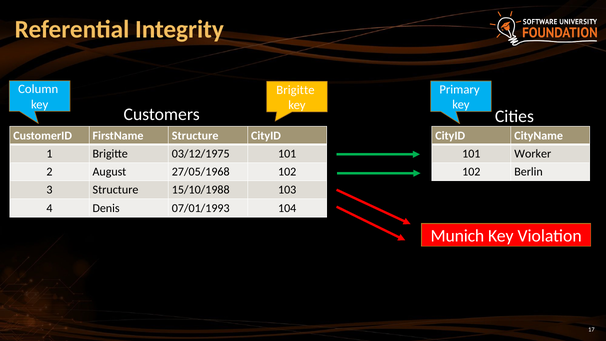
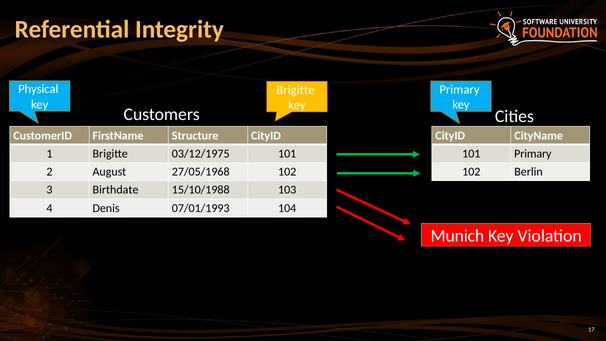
Column: Column -> Physical (38, 89)
101 Worker: Worker -> Primary (533, 154)
3 Structure: Structure -> Birthdate (116, 190)
